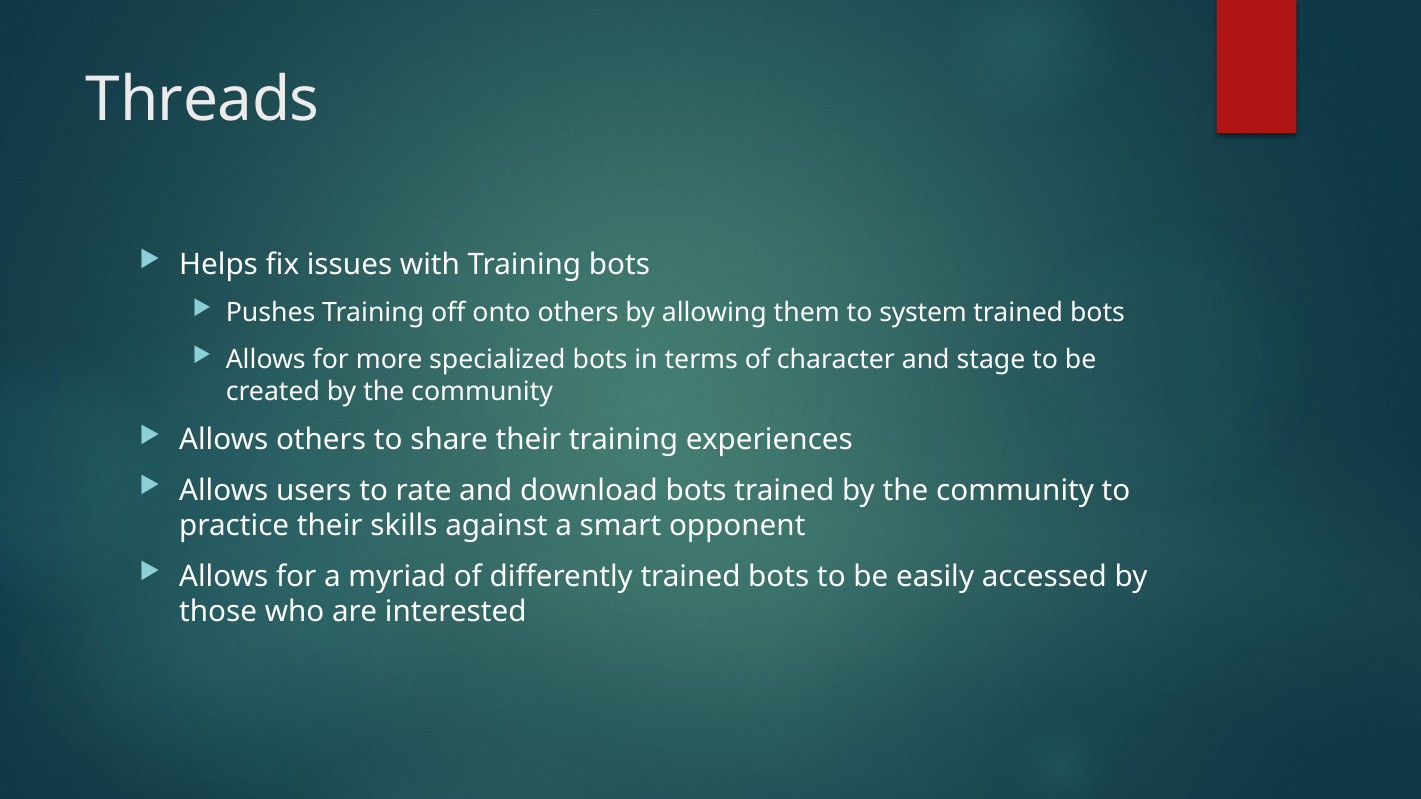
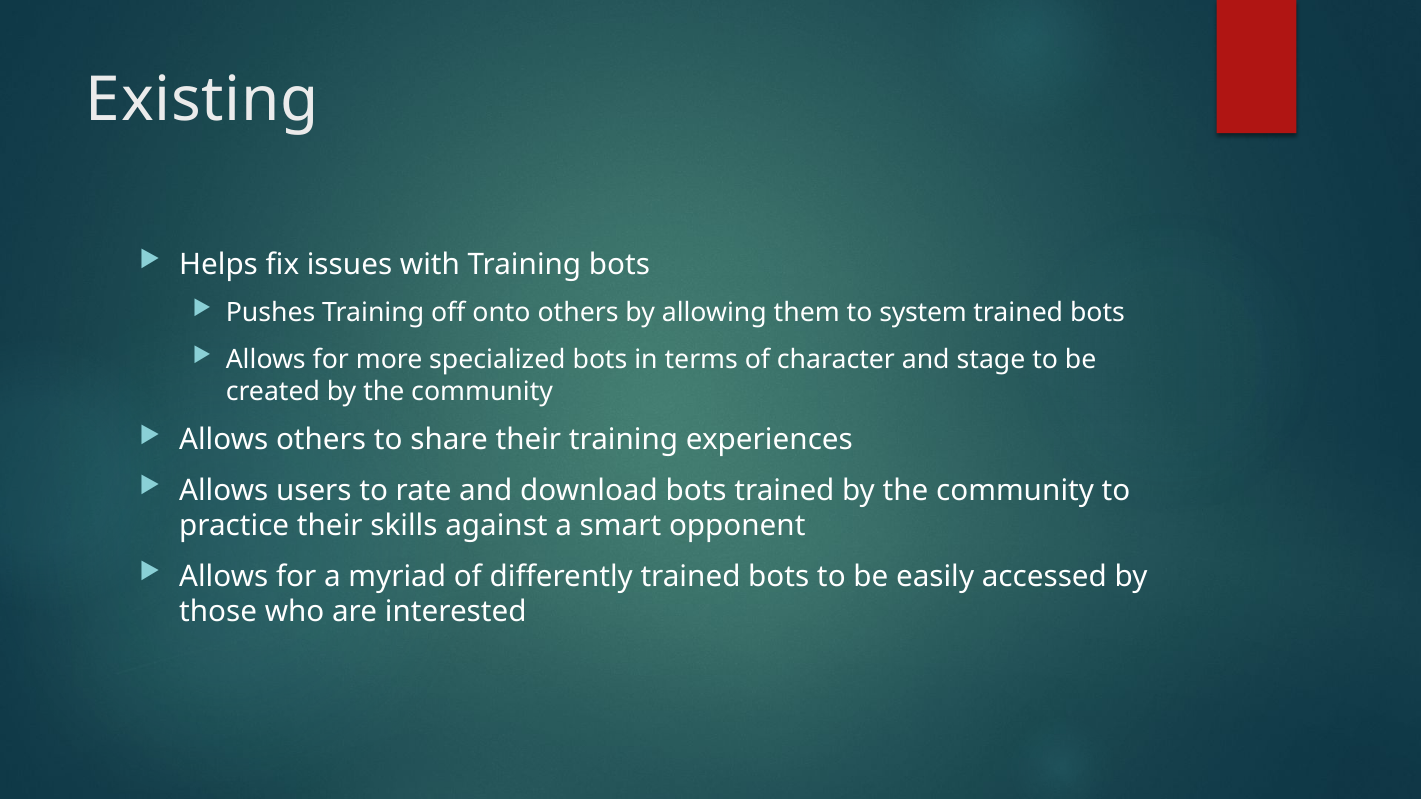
Threads: Threads -> Existing (202, 100)
